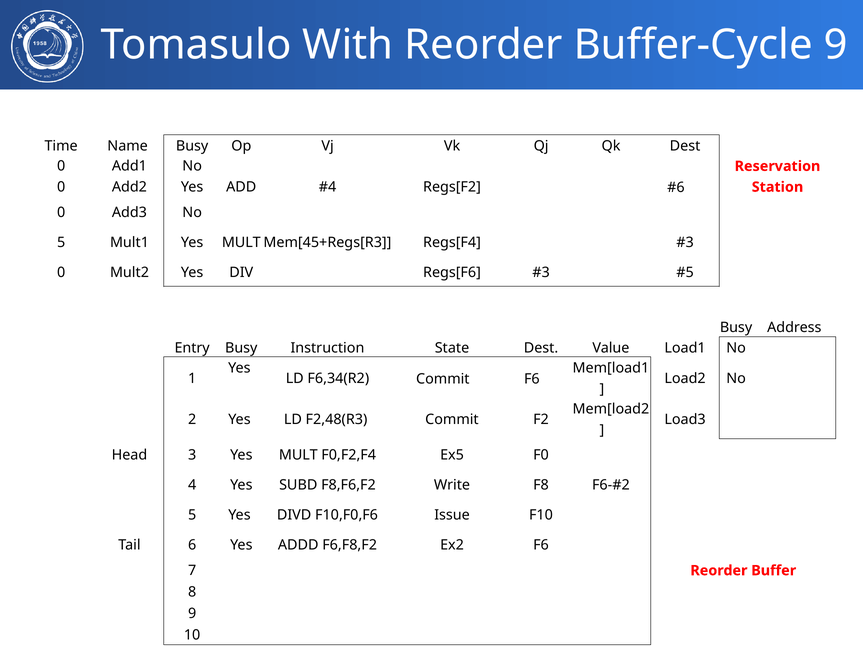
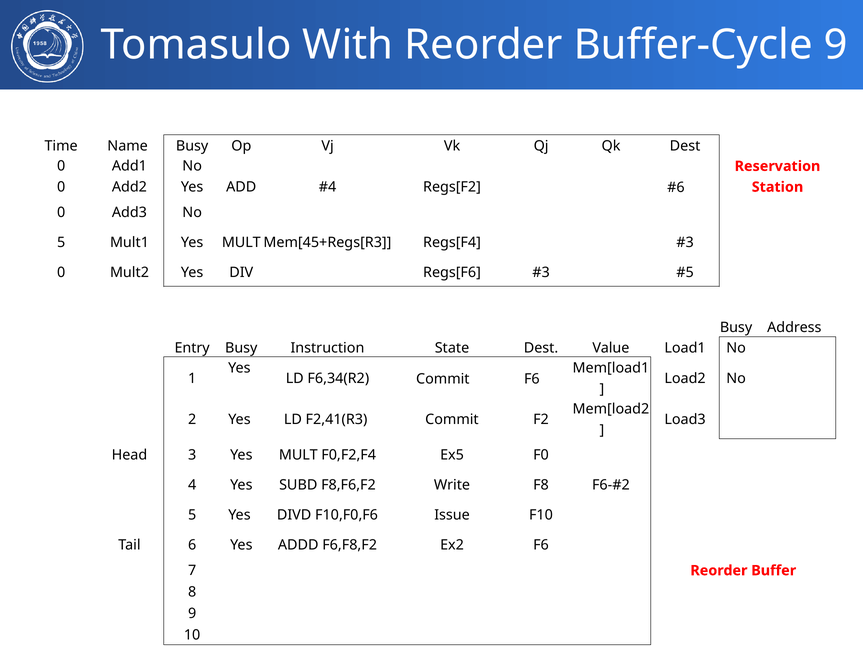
F2,48(R3: F2,48(R3 -> F2,41(R3 (337, 420)
